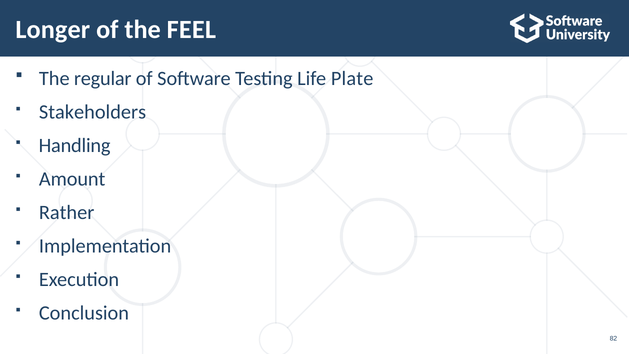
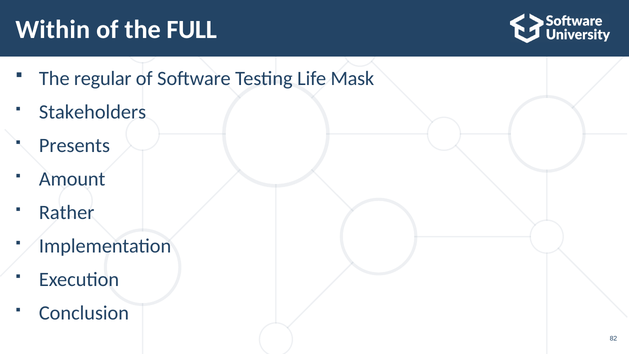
Longer: Longer -> Within (53, 30)
FEEL: FEEL -> FULL (192, 30)
Plate: Plate -> Mask (352, 78)
Handling: Handling -> Presents (74, 145)
